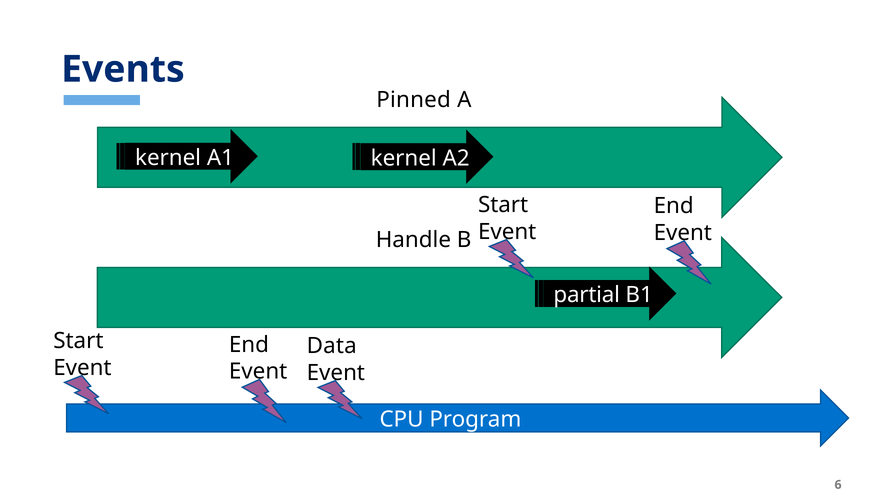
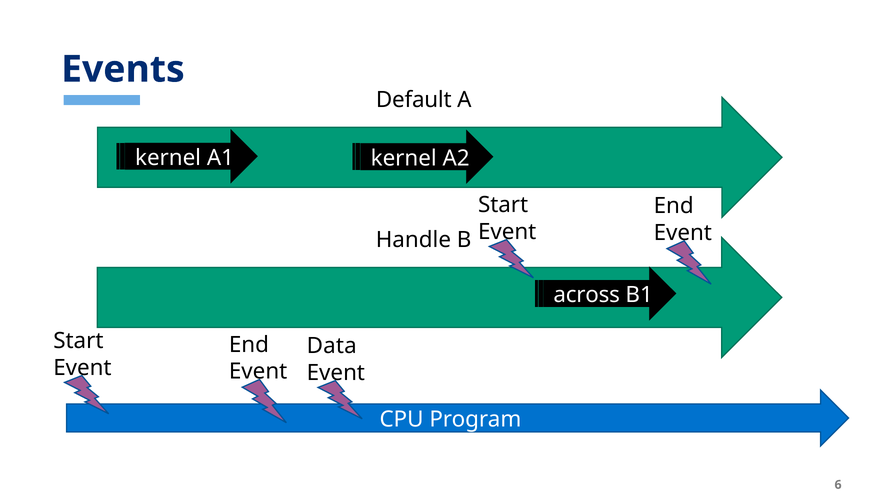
Pinned: Pinned -> Default (414, 100)
partial: partial -> across (587, 295)
